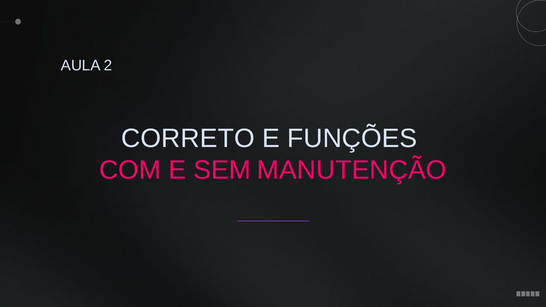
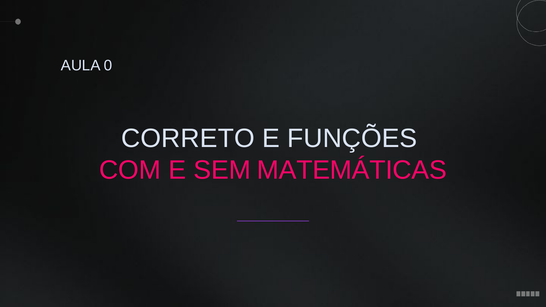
2: 2 -> 0 (108, 65)
MANUTENÇÃO: MANUTENÇÃO -> MATEMÁTICAS (352, 170)
